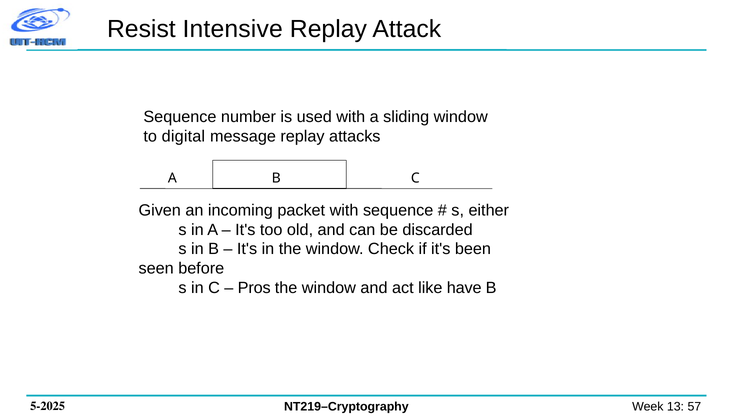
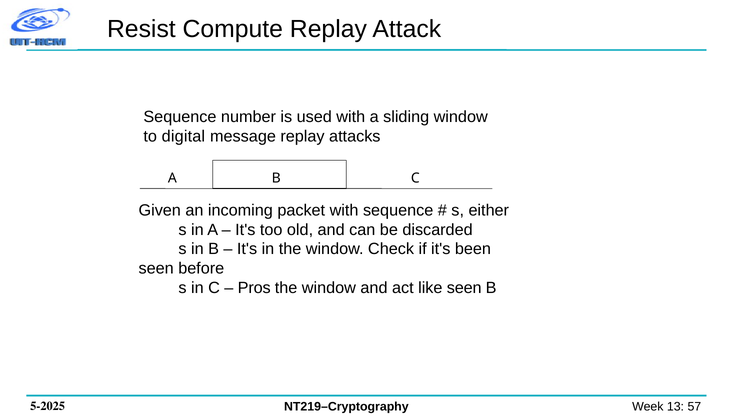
Intensive: Intensive -> Compute (233, 29)
like have: have -> seen (464, 288)
